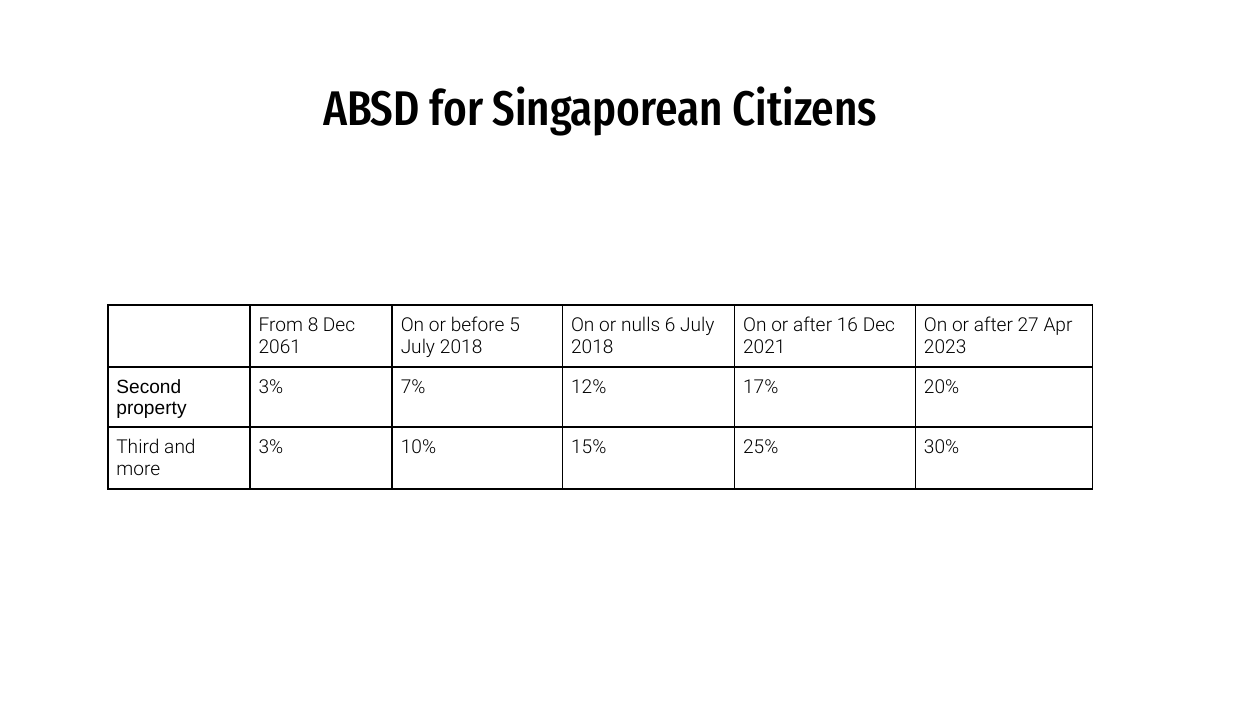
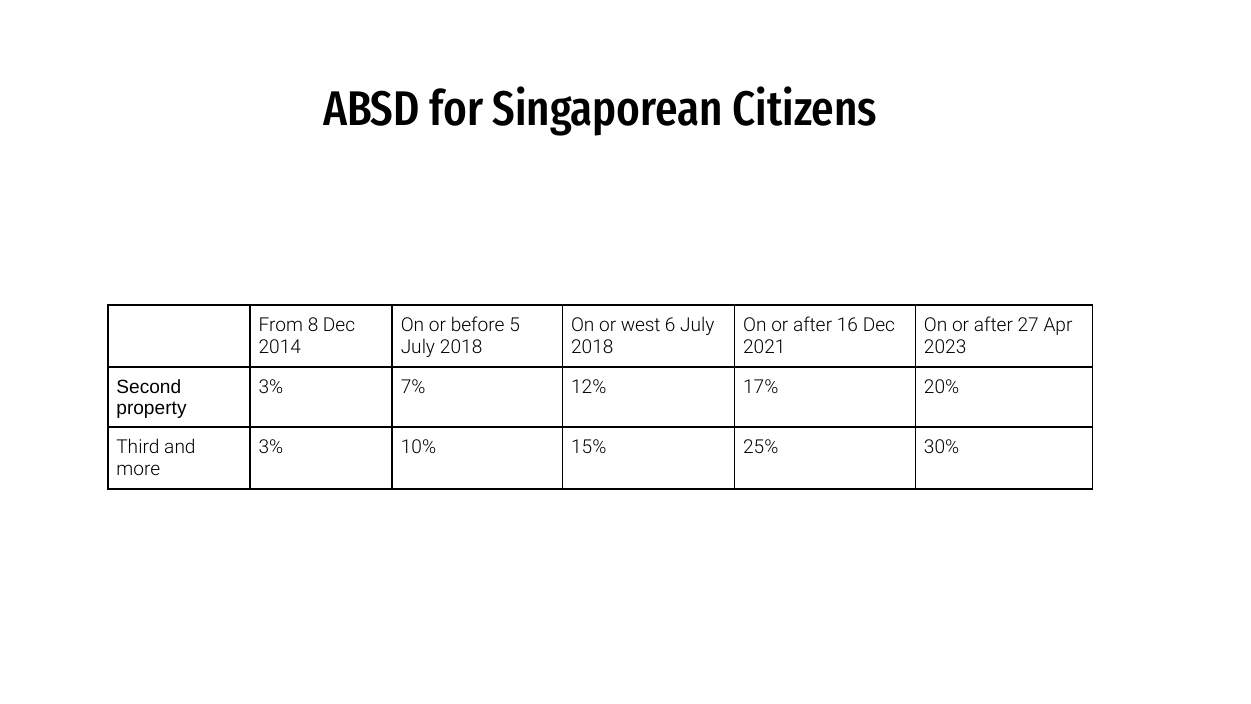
nulls: nulls -> west (641, 325)
2061: 2061 -> 2014 (280, 347)
